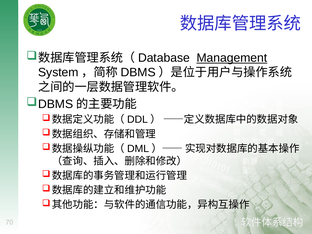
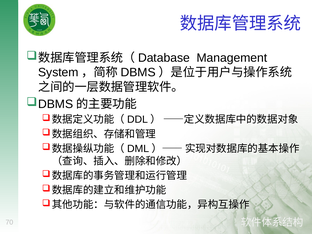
Management underline: present -> none (232, 58)
